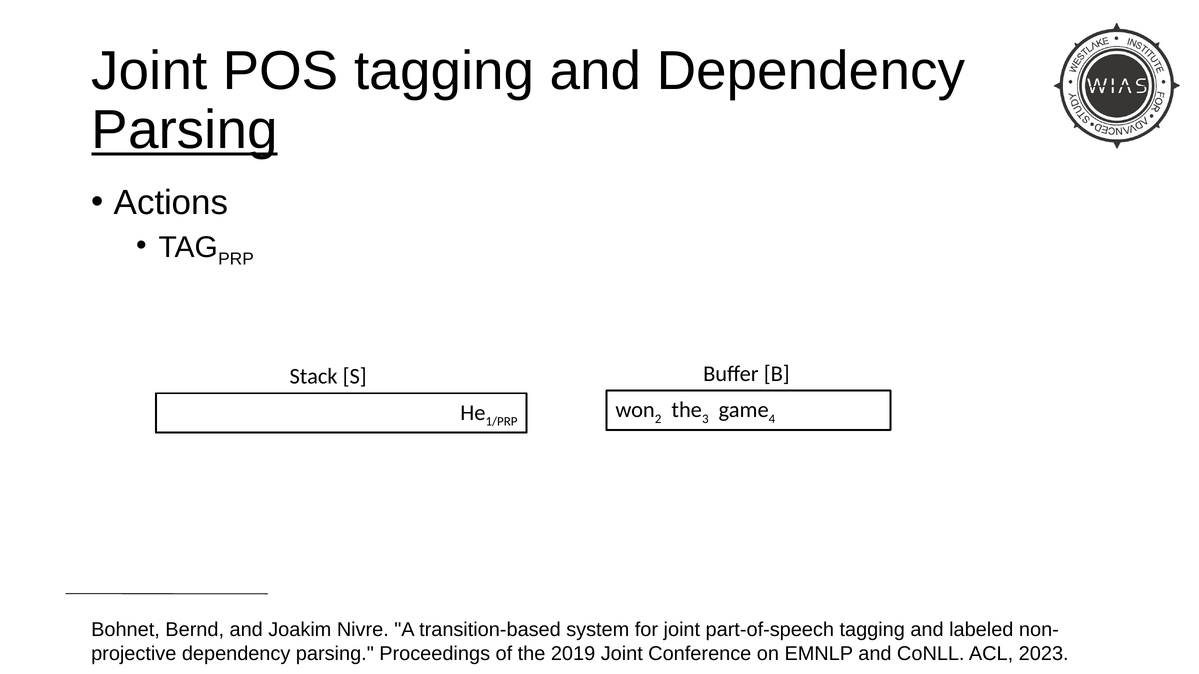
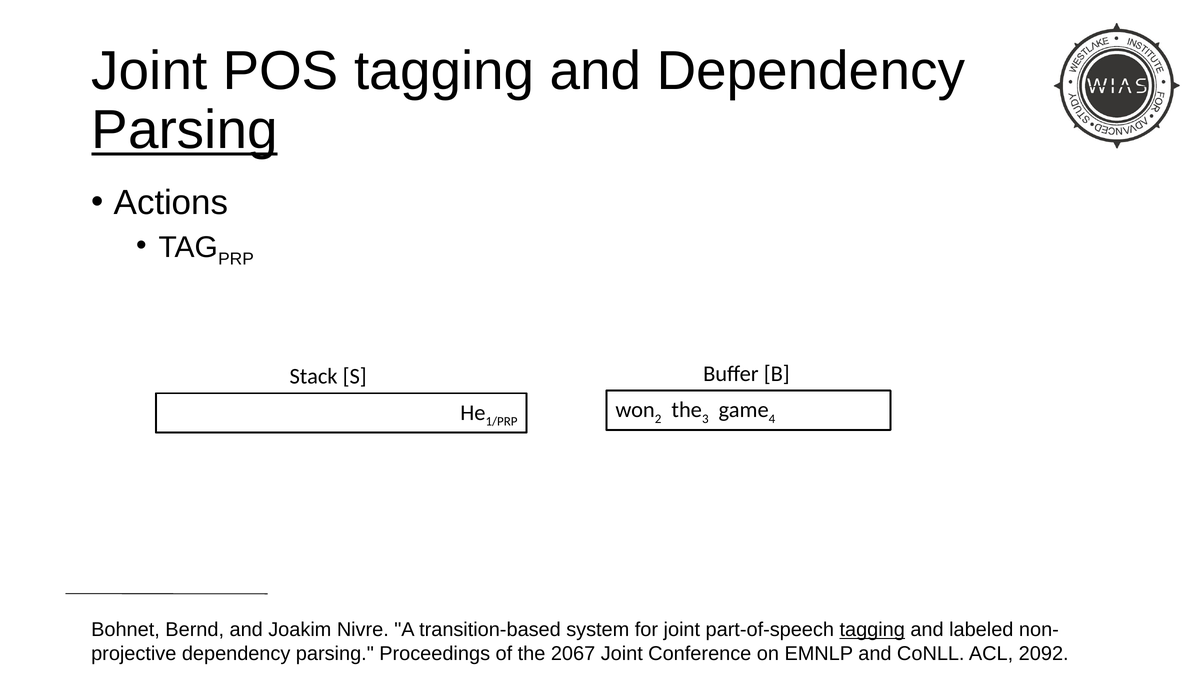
tagging underline: none -> present (872, 630)
2019: 2019 -> 2067 (573, 654)
2023: 2023 -> 2092 (1044, 654)
